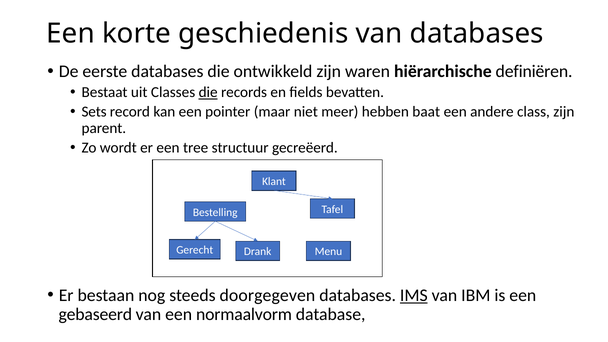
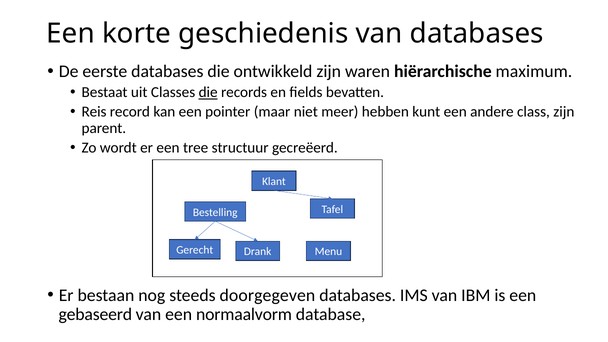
definiëren: definiëren -> maximum (534, 71)
Sets: Sets -> Reis (94, 112)
baat: baat -> kunt (426, 112)
IMS underline: present -> none (414, 295)
